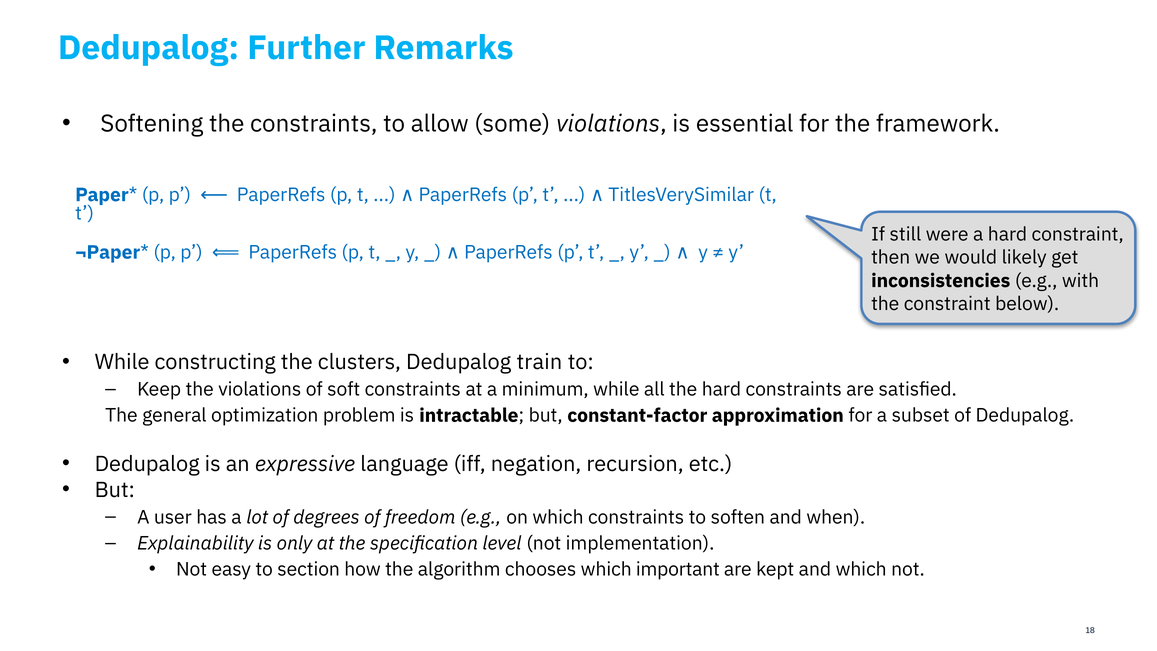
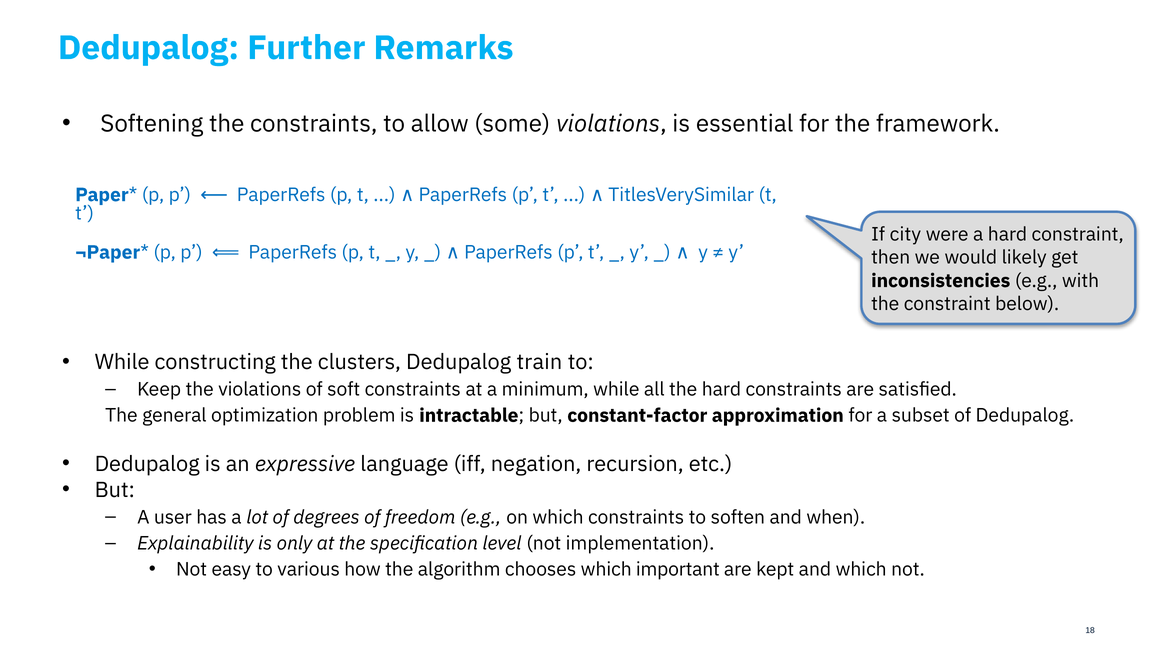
still: still -> city (905, 234)
section: section -> various (309, 569)
